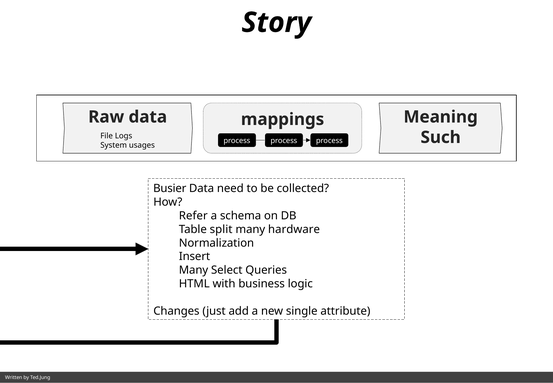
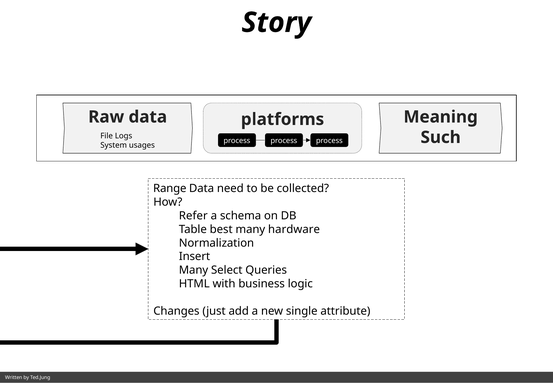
mappings: mappings -> platforms (283, 119)
Busier: Busier -> Range (170, 188)
split: split -> best (221, 229)
